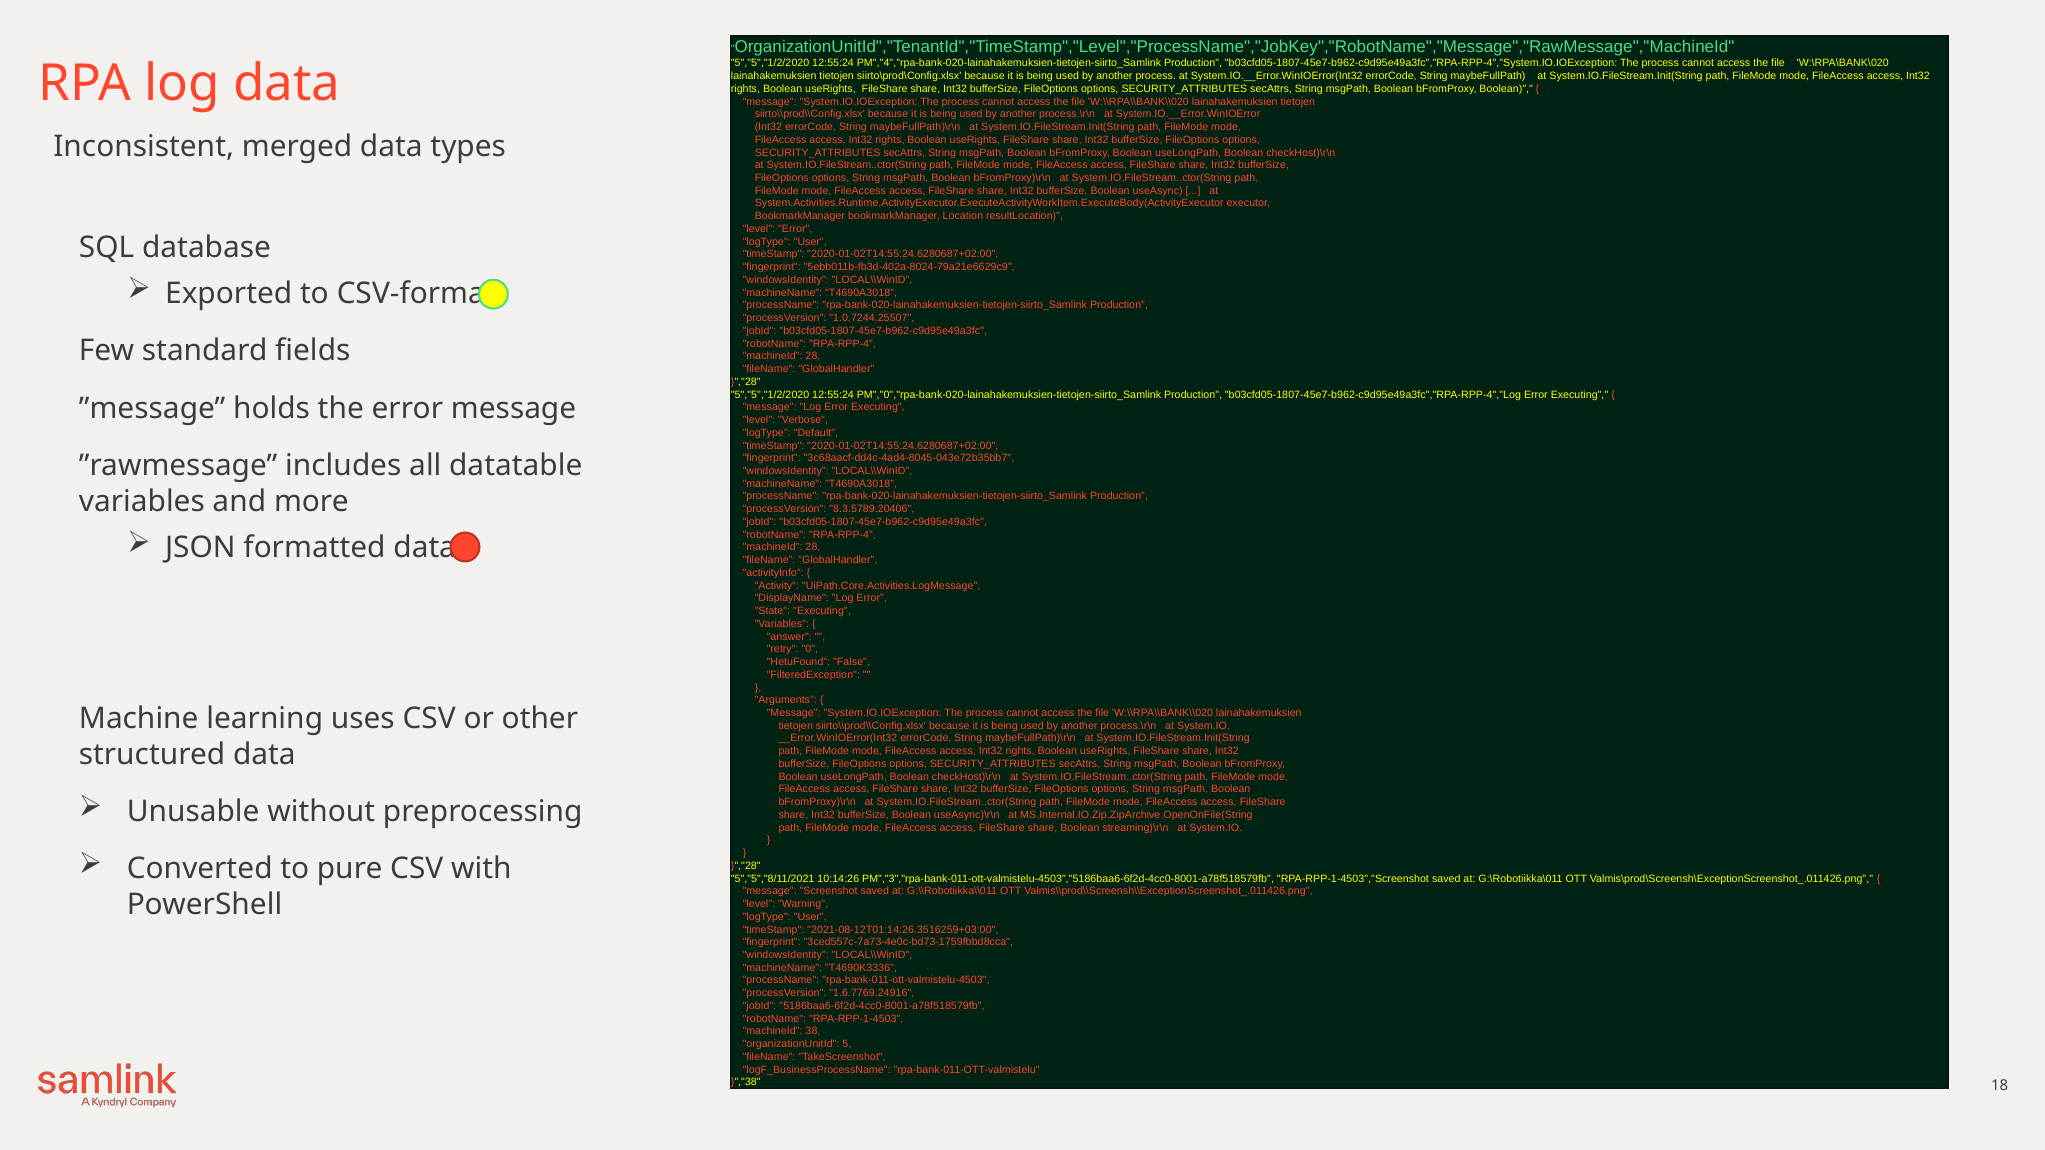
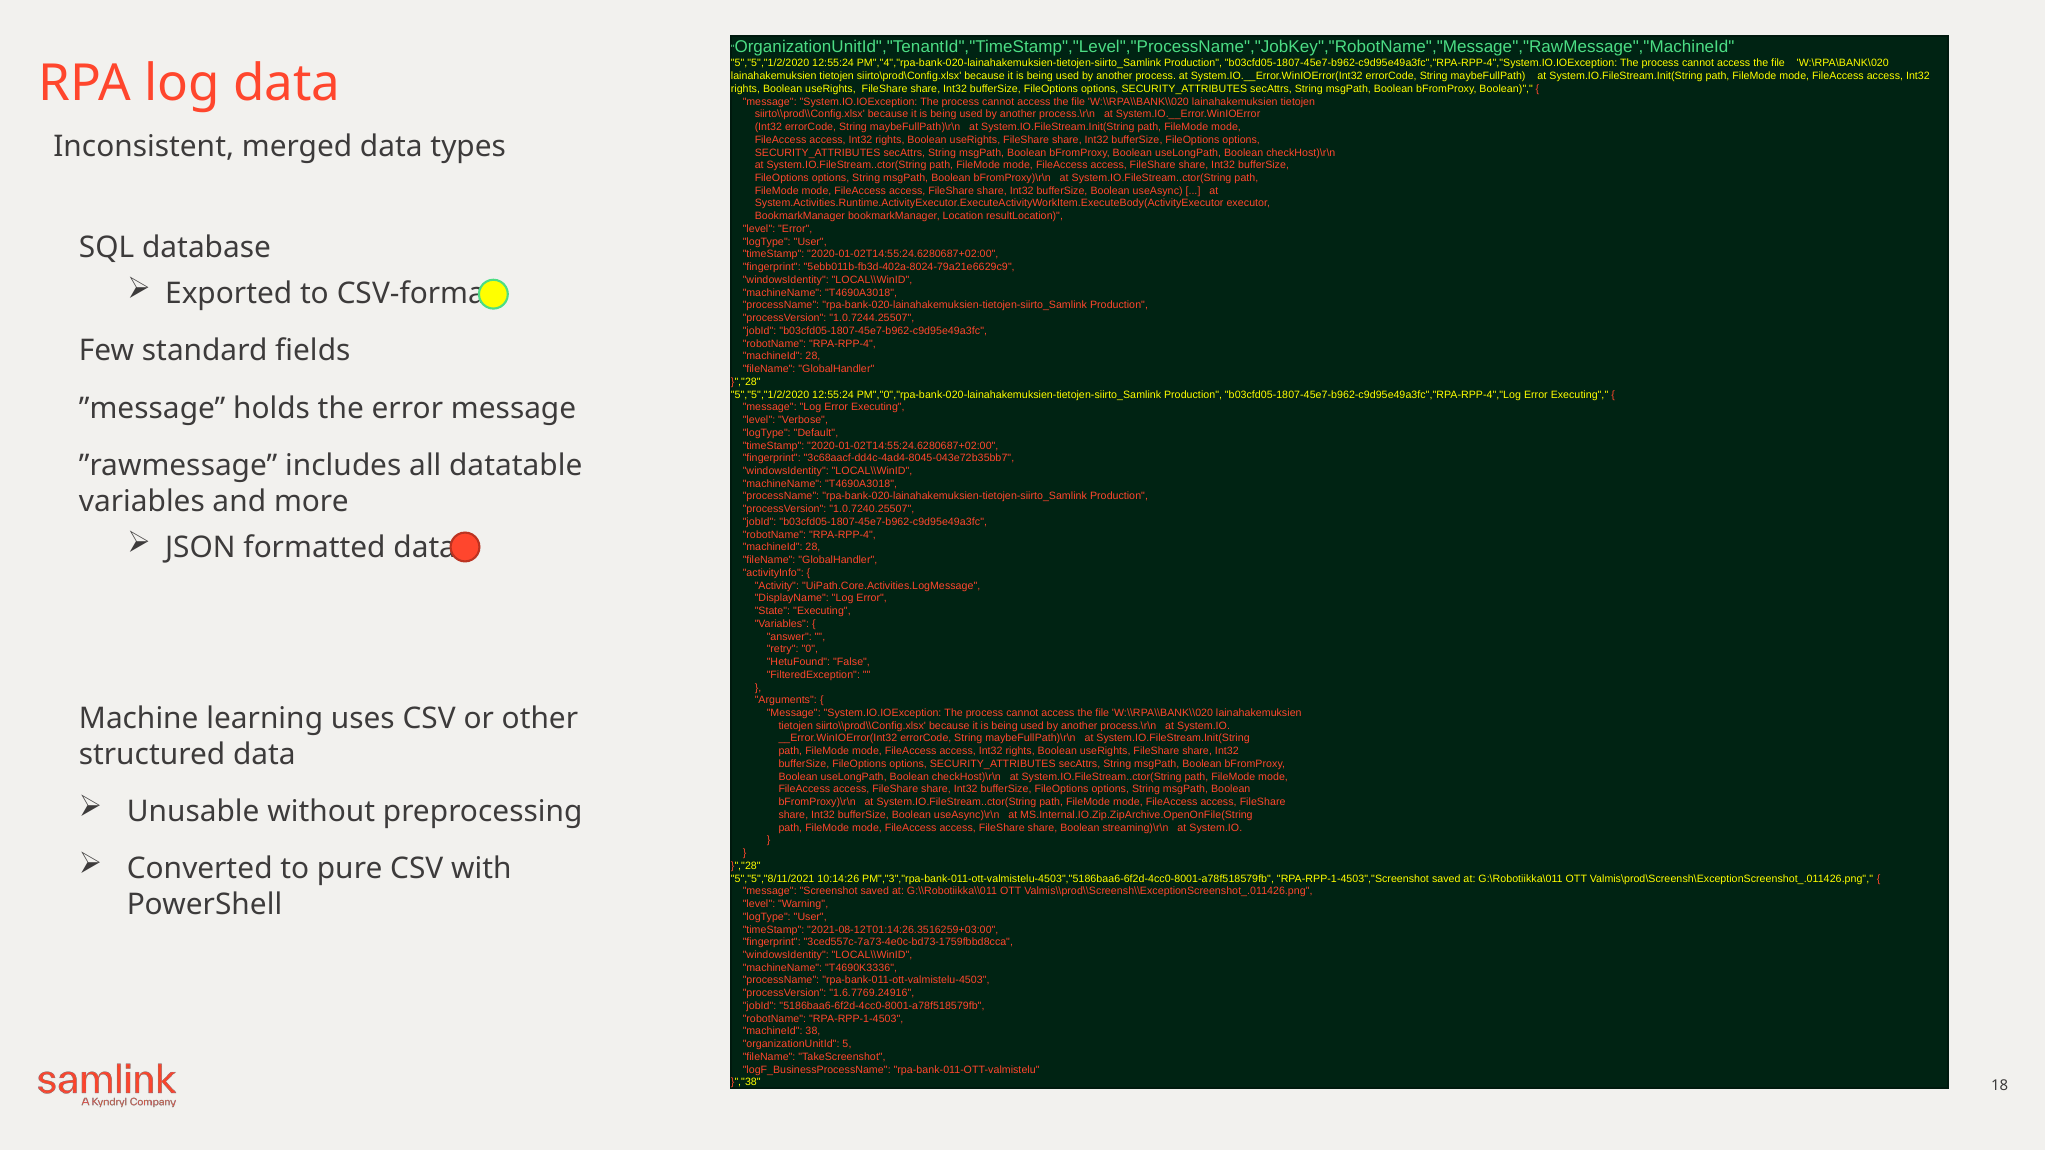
8.3.5789.20406: 8.3.5789.20406 -> 1.0.7240.25507 (872, 509)
